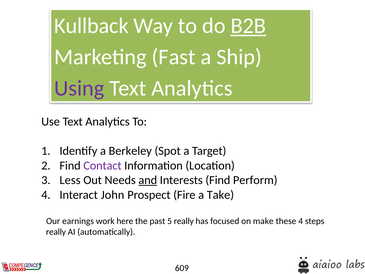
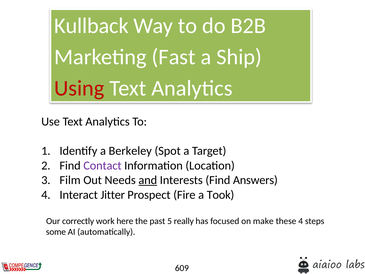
B2B underline: present -> none (248, 26)
Using colour: purple -> red (79, 88)
Less: Less -> Film (70, 180)
Perform: Perform -> Answers (255, 180)
John: John -> Jitter (113, 195)
Take: Take -> Took (220, 195)
earnings: earnings -> correctly (78, 221)
really: really -> some (56, 232)
